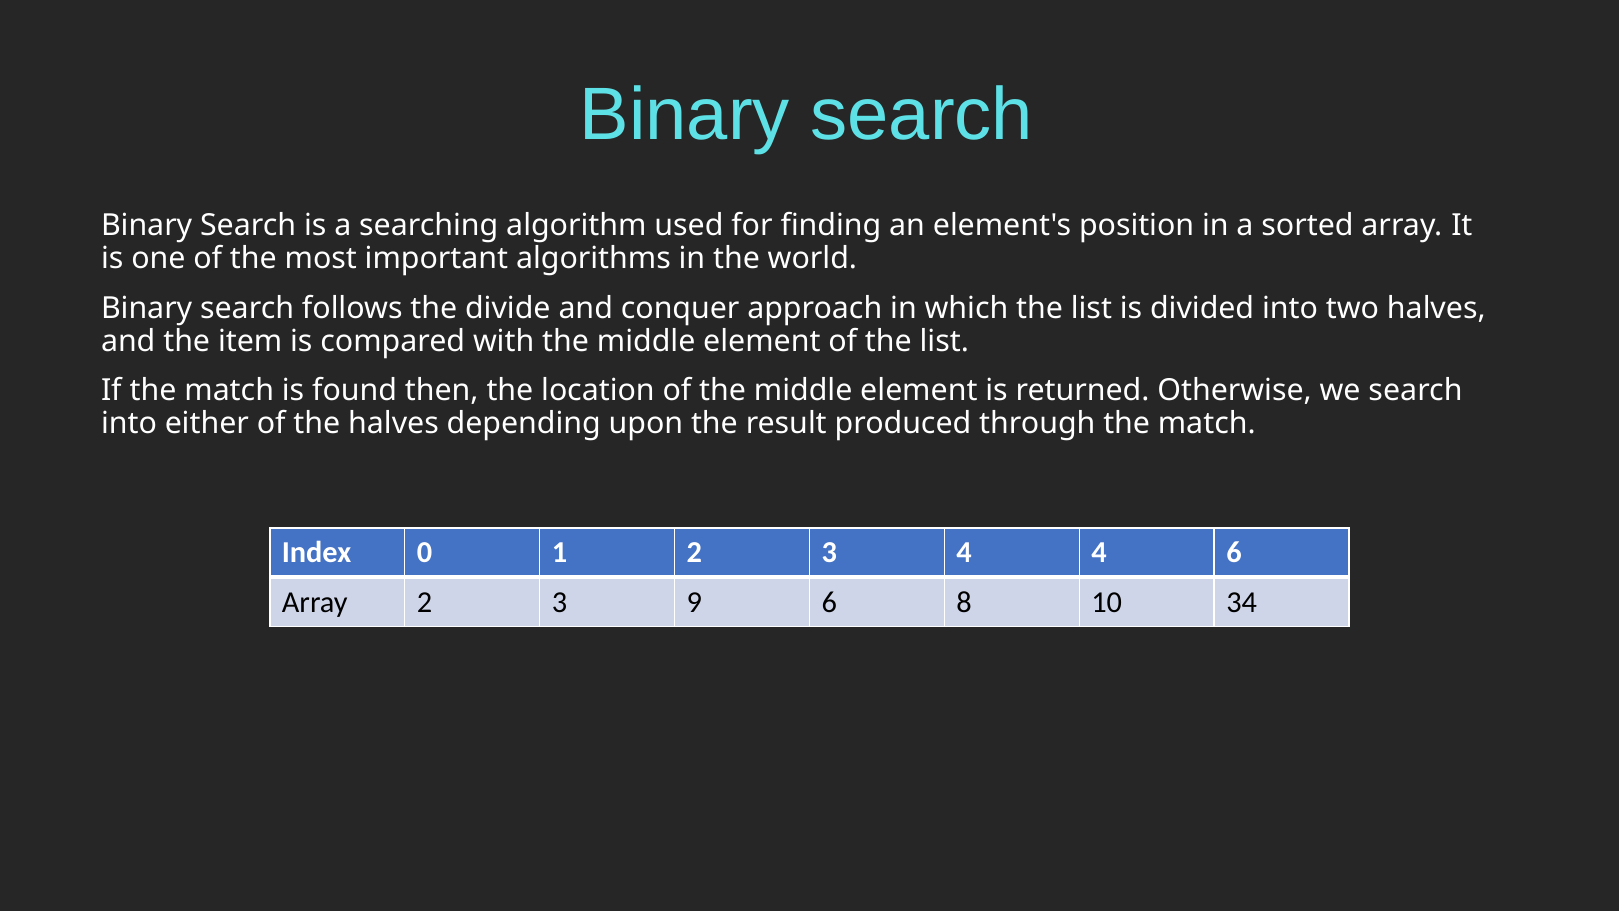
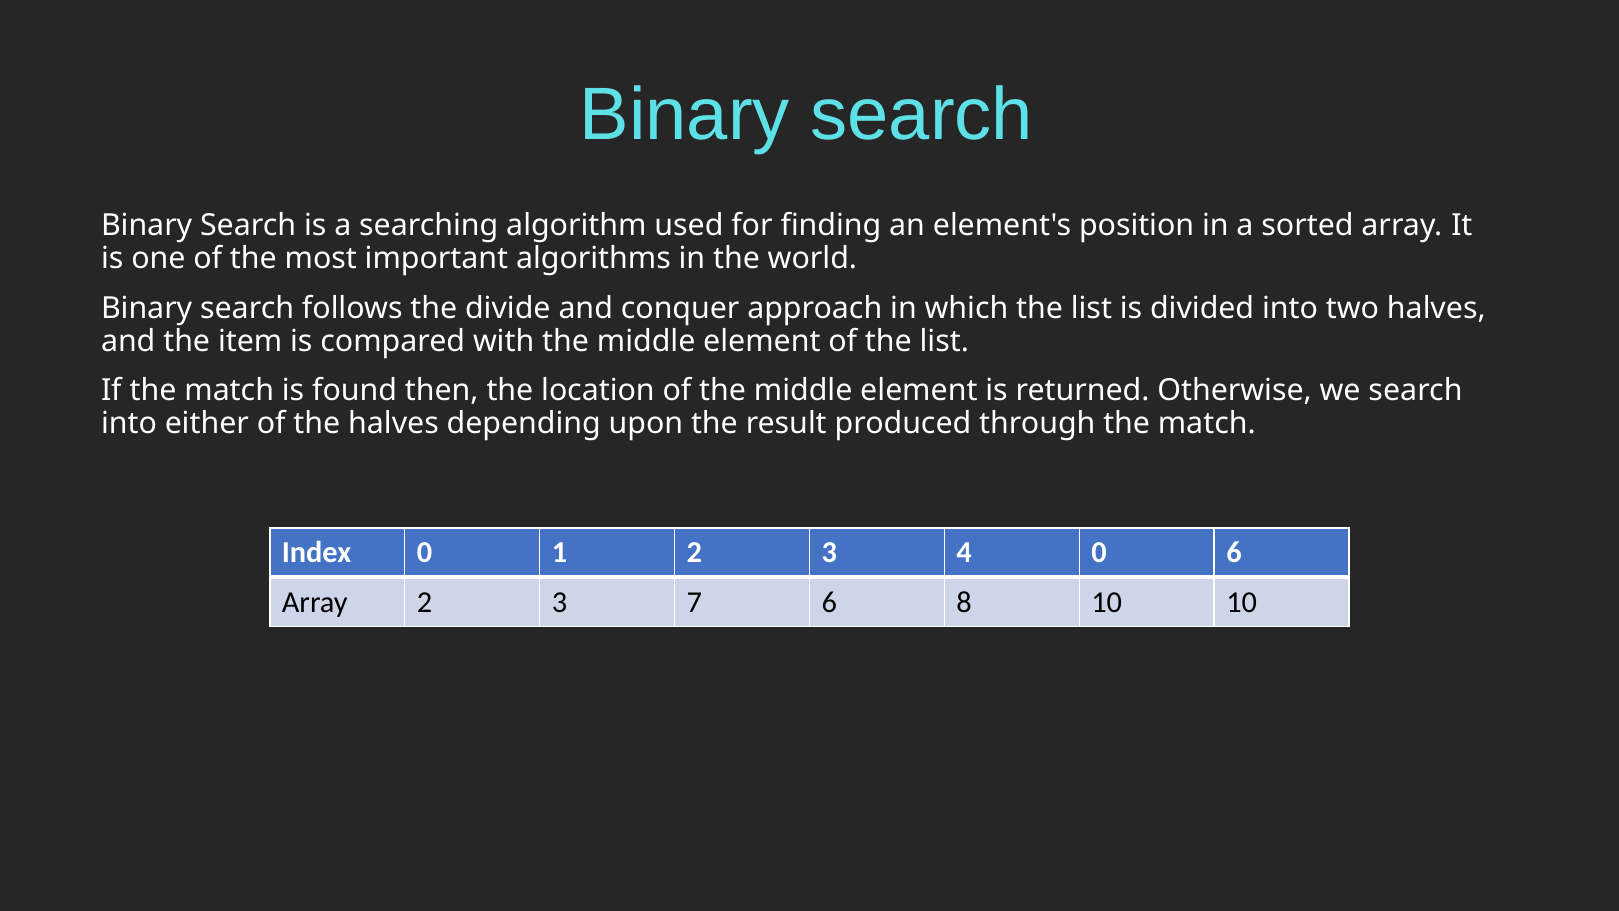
4 4: 4 -> 0 (1099, 553)
9: 9 -> 7 (694, 602)
10 34: 34 -> 10 (1242, 602)
